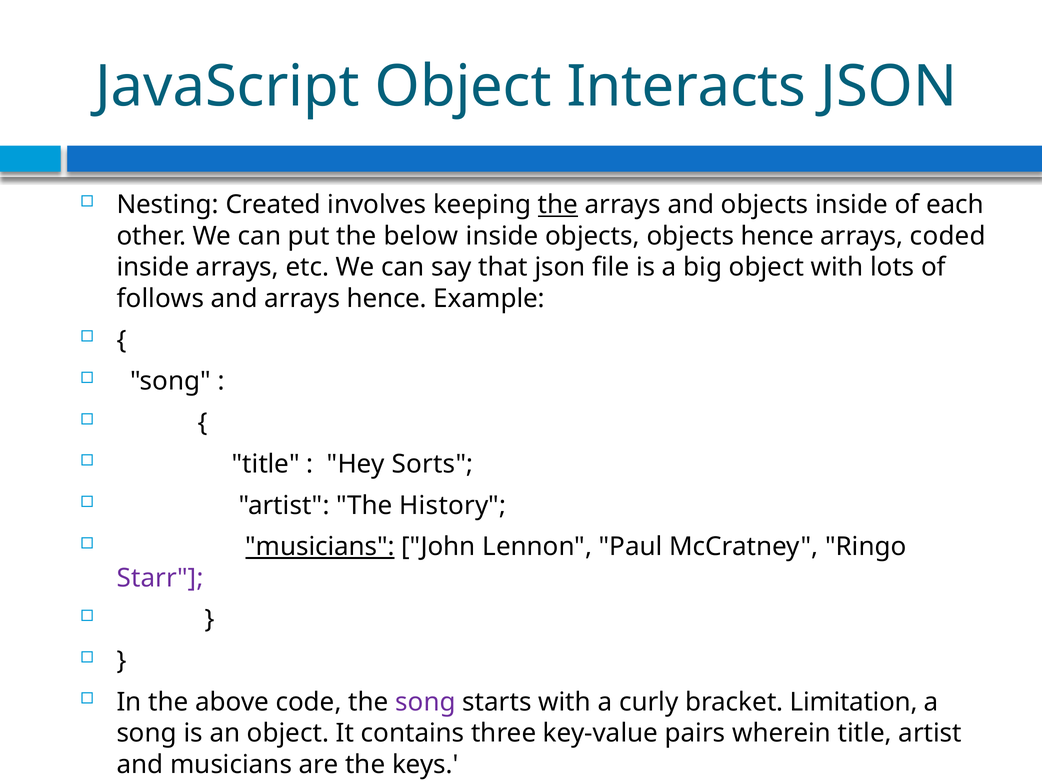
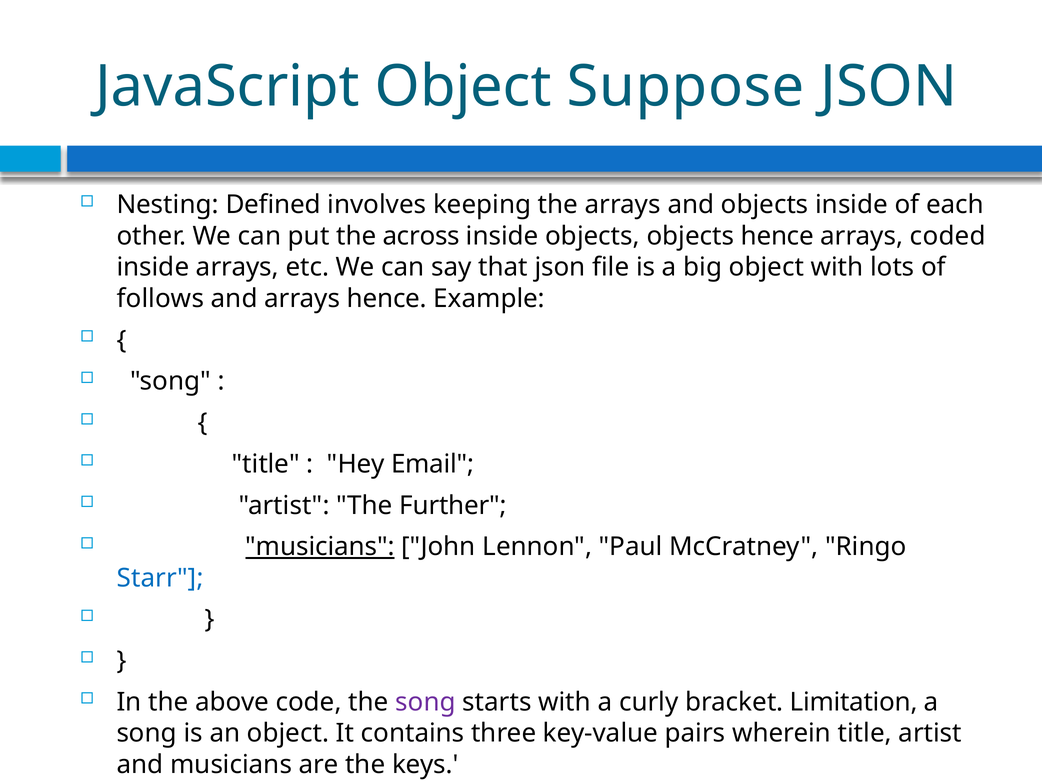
Interacts: Interacts -> Suppose (686, 87)
Created: Created -> Defined (273, 205)
the underline: present -> none (558, 205)
below: below -> across (421, 236)
Sorts: Sorts -> Email (433, 464)
History: History -> Further (453, 506)
Starr colour: purple -> blue (160, 578)
